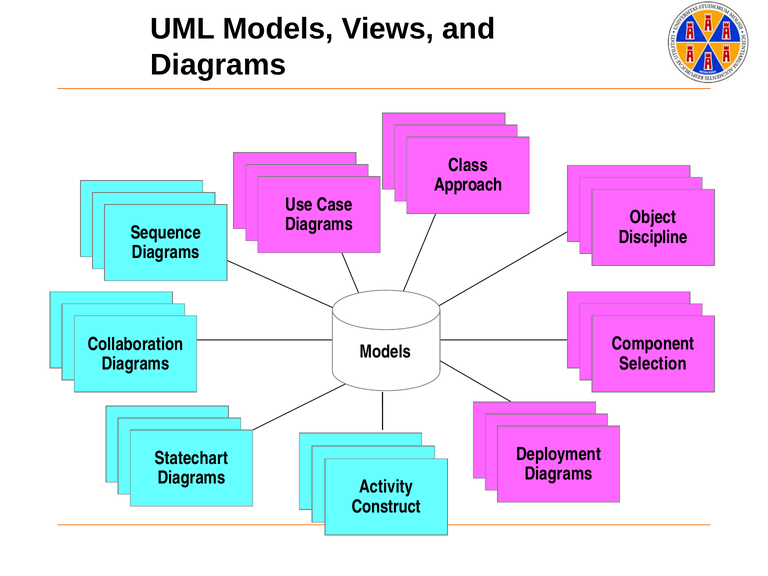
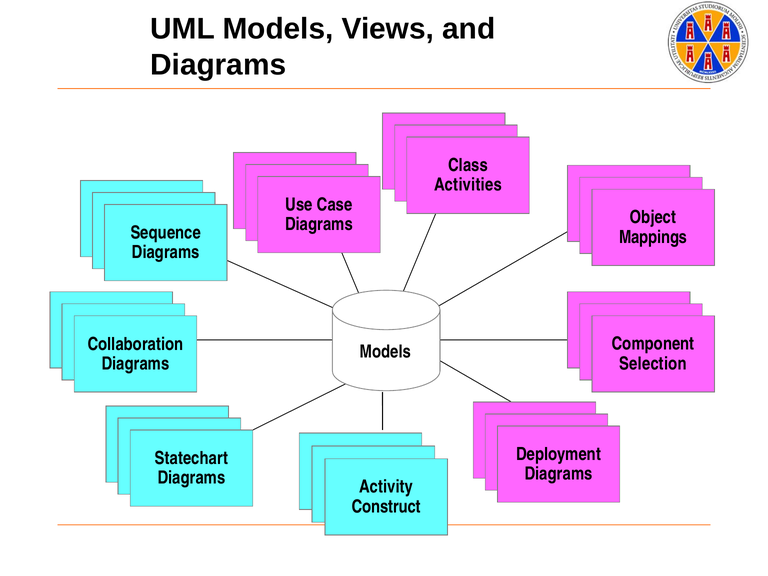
Approach: Approach -> Activities (468, 185)
Discipline: Discipline -> Mappings (653, 237)
